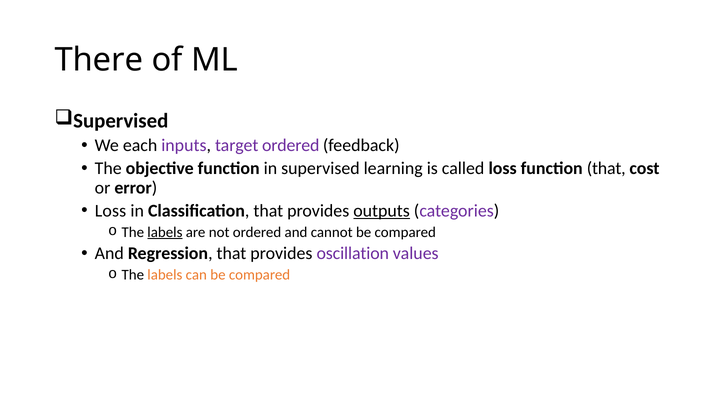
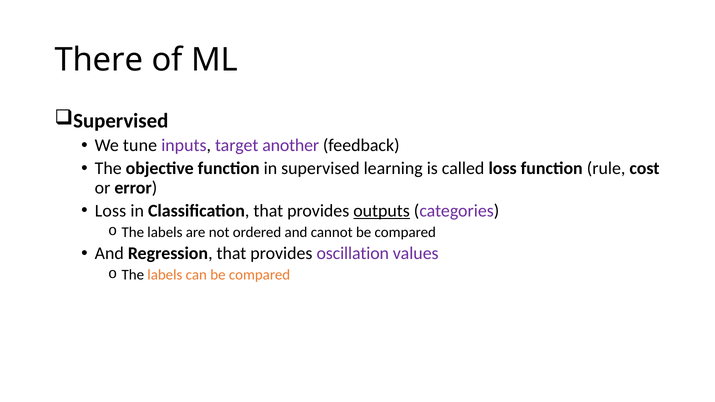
each: each -> tune (140, 145)
target ordered: ordered -> another (291, 145)
function that: that -> rule (606, 169)
labels underline: present -> none (165, 232)
